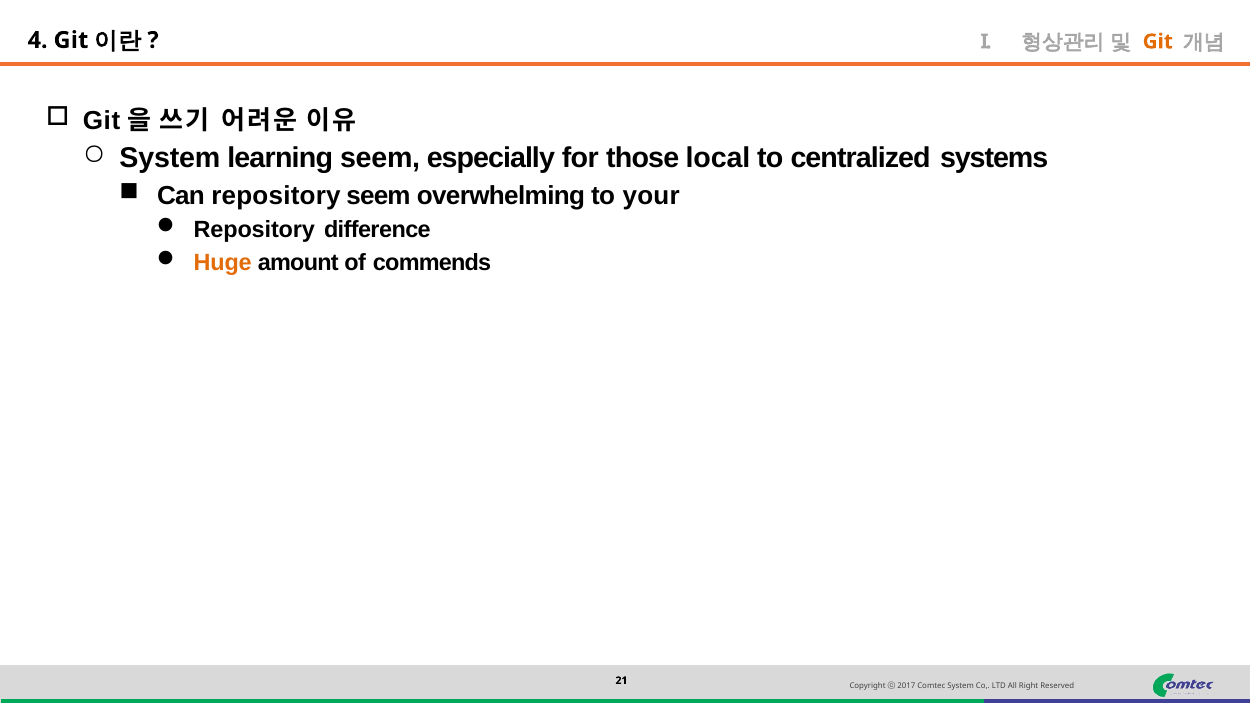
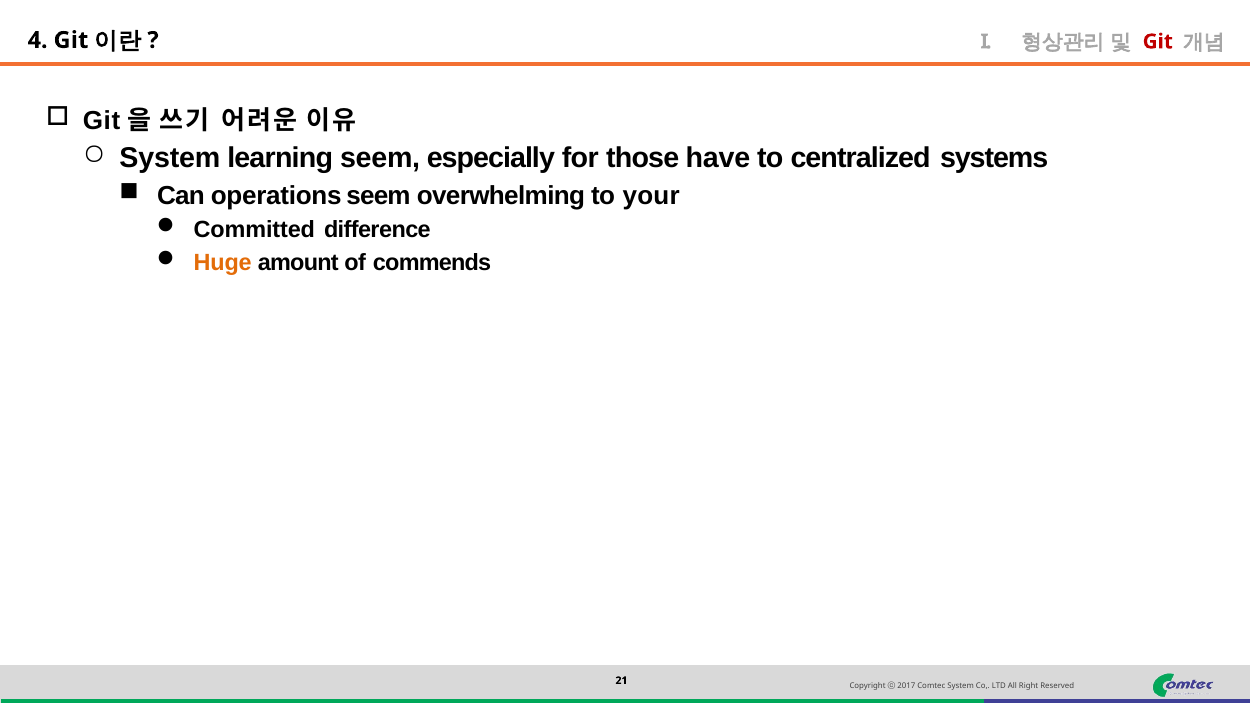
Git colour: orange -> red (1158, 42)
local: local -> have (718, 158)
Can repository: repository -> operations (276, 196)
Repository: Repository -> Committed (254, 230)
